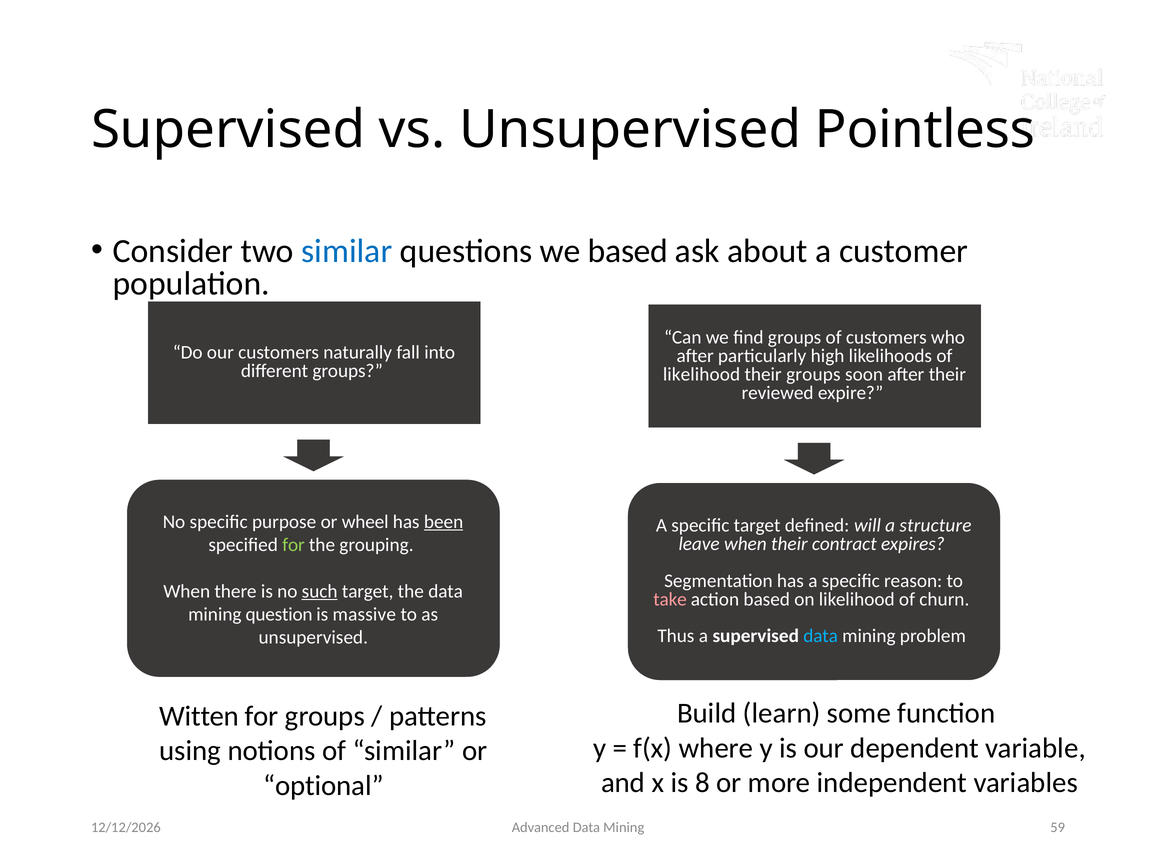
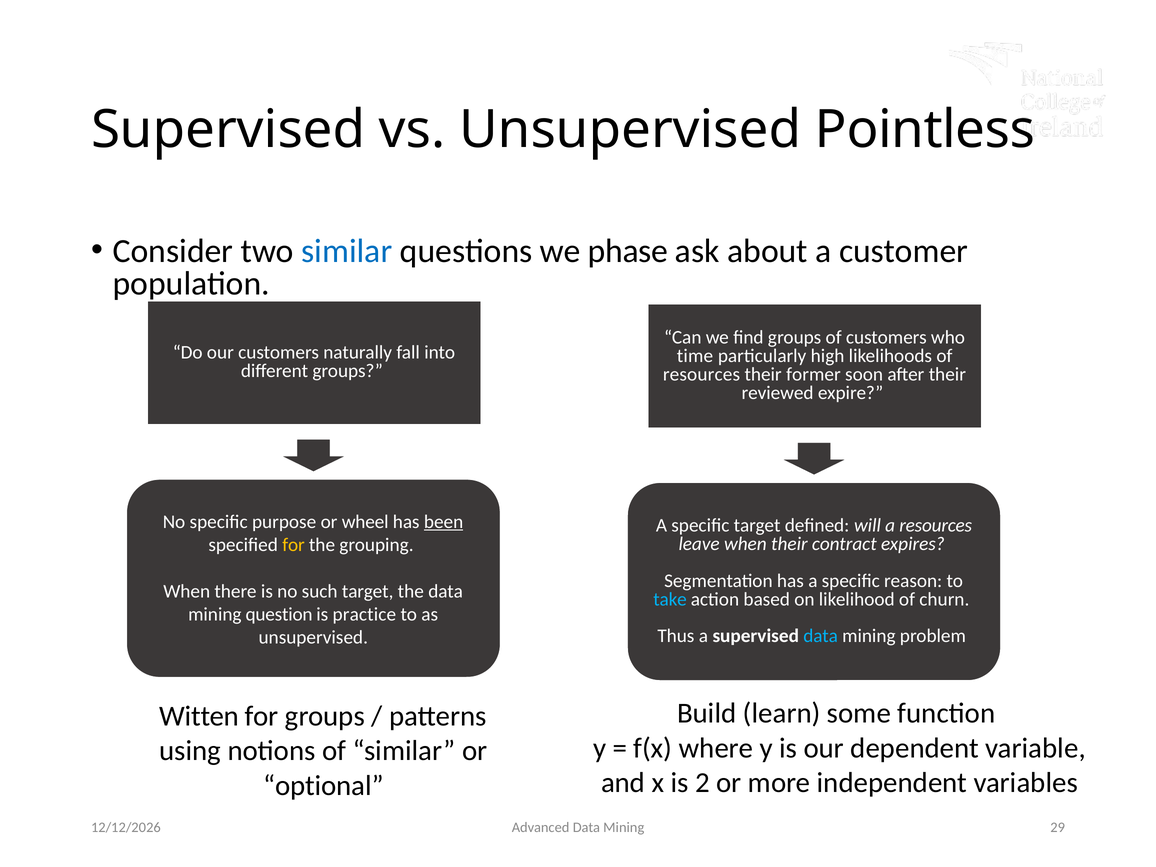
we based: based -> phase (628, 251)
after: after -> time (695, 356)
likelihood: likelihood -> resources (701, 374)
their groups: groups -> former (813, 374)
a structure: structure -> resources (936, 525)
for colour: light green -> yellow (293, 545)
such underline: present -> none (320, 591)
take colour: pink -> light blue (670, 599)
massive: massive -> practice (364, 614)
8: 8 -> 2 (702, 783)
59: 59 -> 29 (1058, 828)
